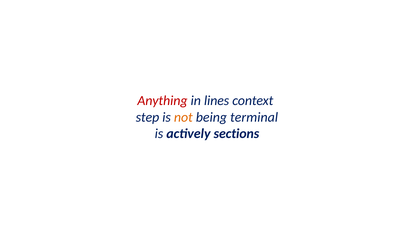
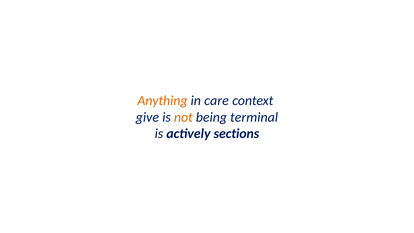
Anything colour: red -> orange (162, 101)
lines: lines -> care (217, 101)
step: step -> give (147, 117)
